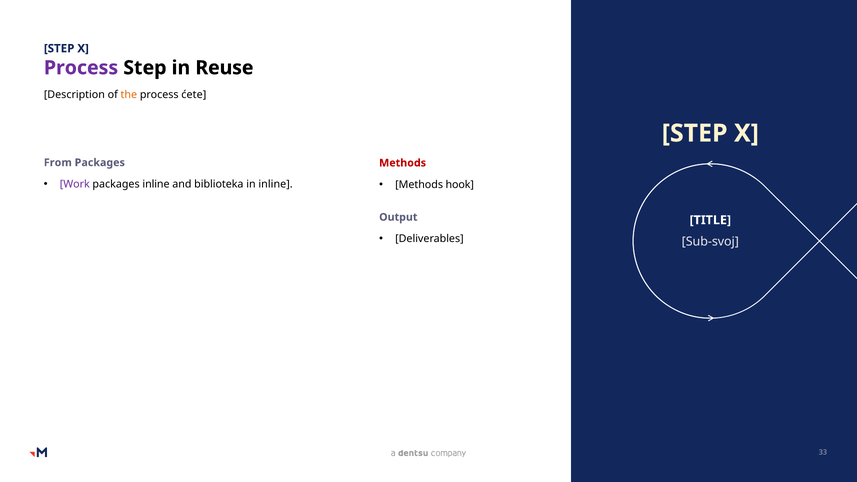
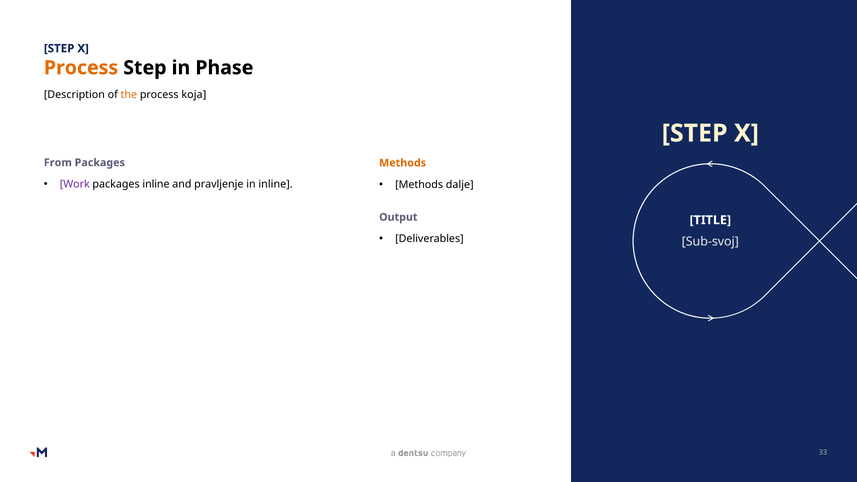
Process colour: purple -> orange (81, 68)
Reuse: Reuse -> Phase (224, 68)
ćete: ćete -> koja (194, 95)
Methods colour: red -> orange (403, 163)
biblioteka: biblioteka -> pravljenje (219, 184)
hook: hook -> dalje (460, 185)
